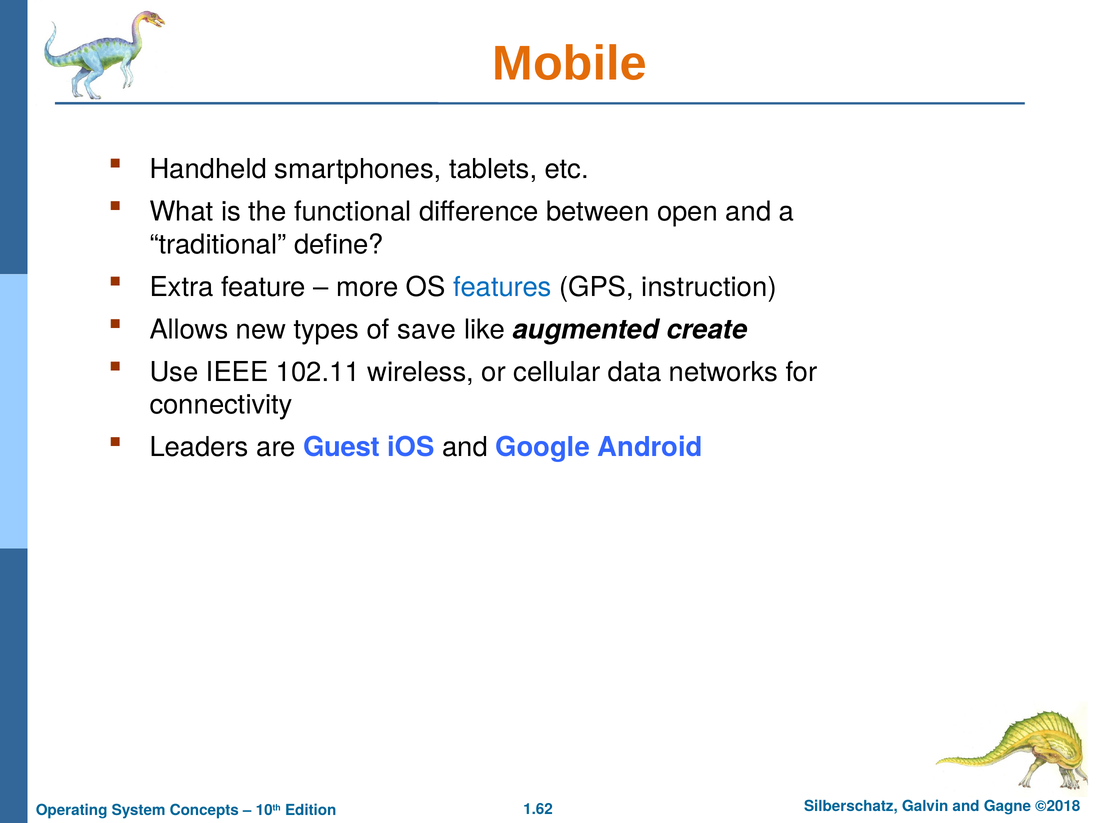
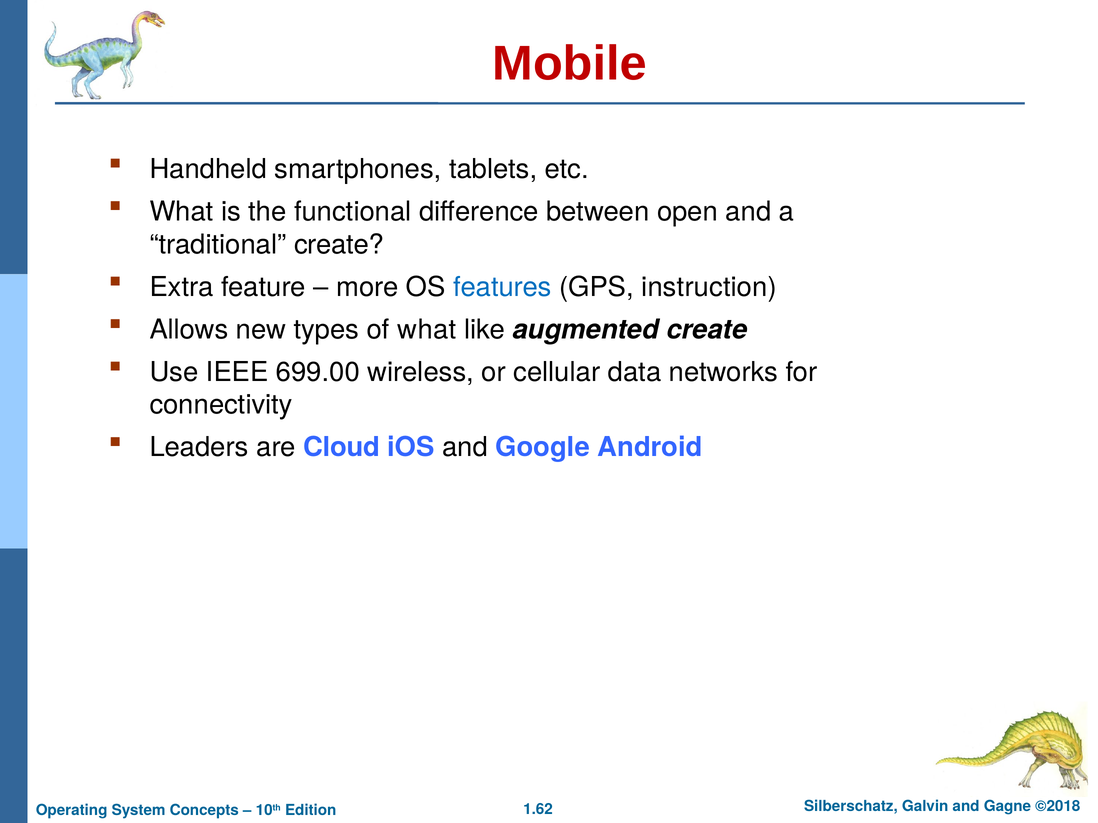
Mobile colour: orange -> red (570, 64)
traditional define: define -> create (339, 245)
of save: save -> what (427, 330)
102.11: 102.11 -> 699.00 (318, 372)
Guest: Guest -> Cloud (342, 448)
